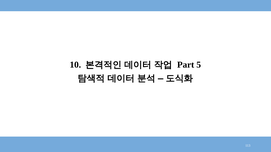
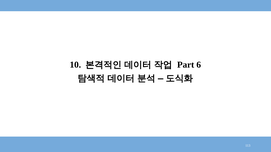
5: 5 -> 6 (199, 65)
